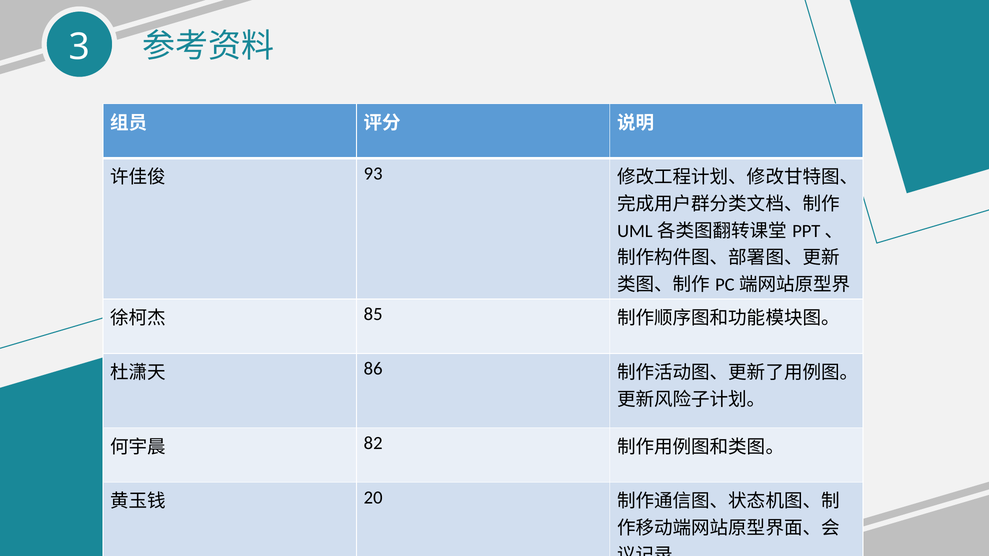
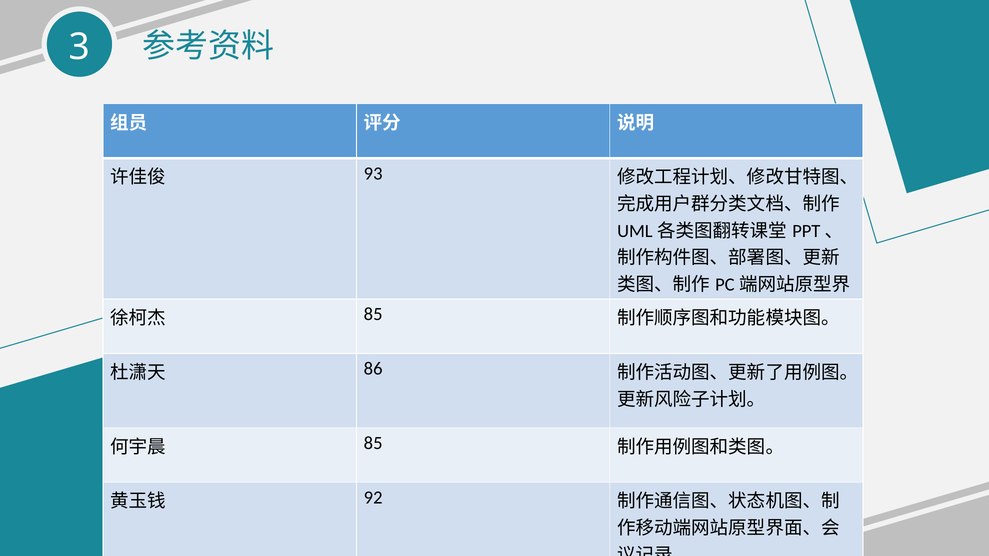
82: 82 -> 85 (373, 443)
20: 20 -> 92 (373, 498)
